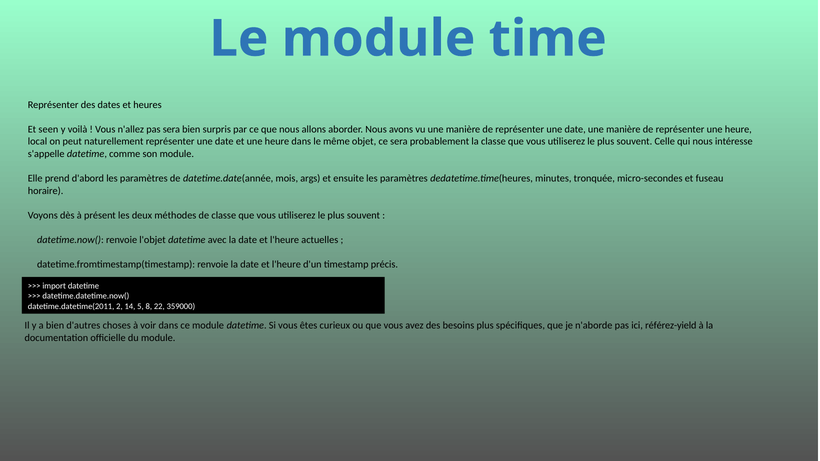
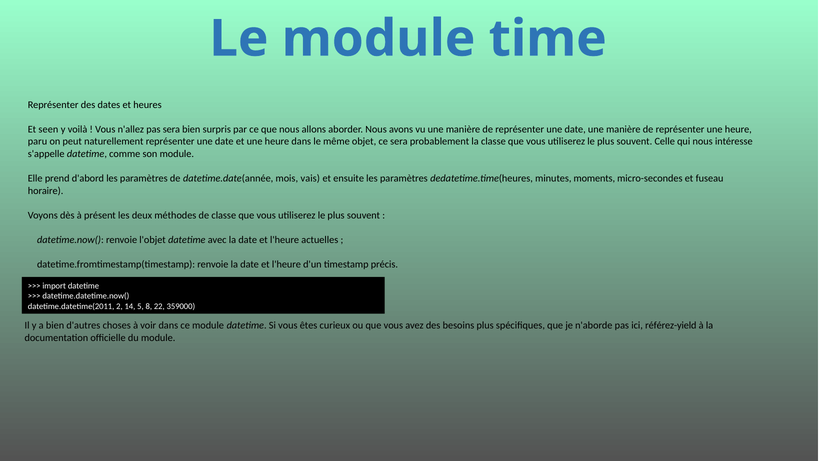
local: local -> paru (37, 142)
args: args -> vais (310, 179)
tronquée: tronquée -> moments (594, 179)
